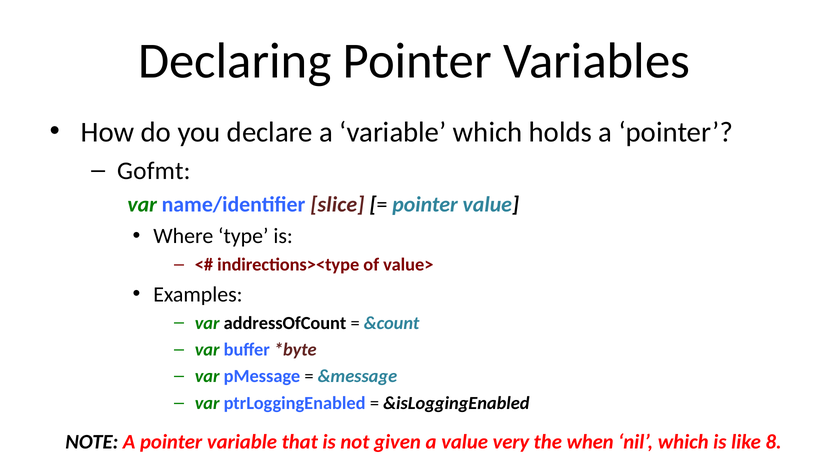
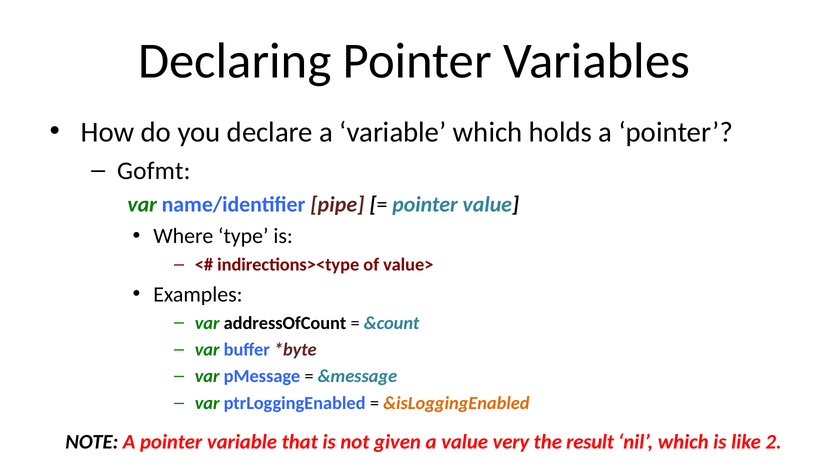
slice: slice -> pipe (337, 205)
&isLoggingEnabled colour: black -> orange (456, 403)
when: when -> result (590, 442)
8: 8 -> 2 (774, 442)
